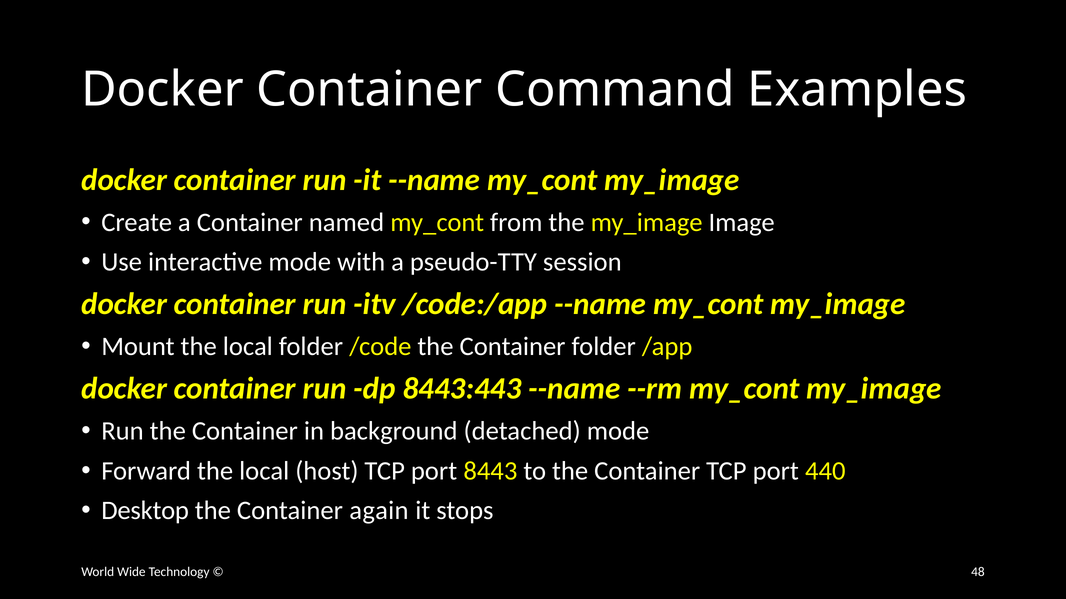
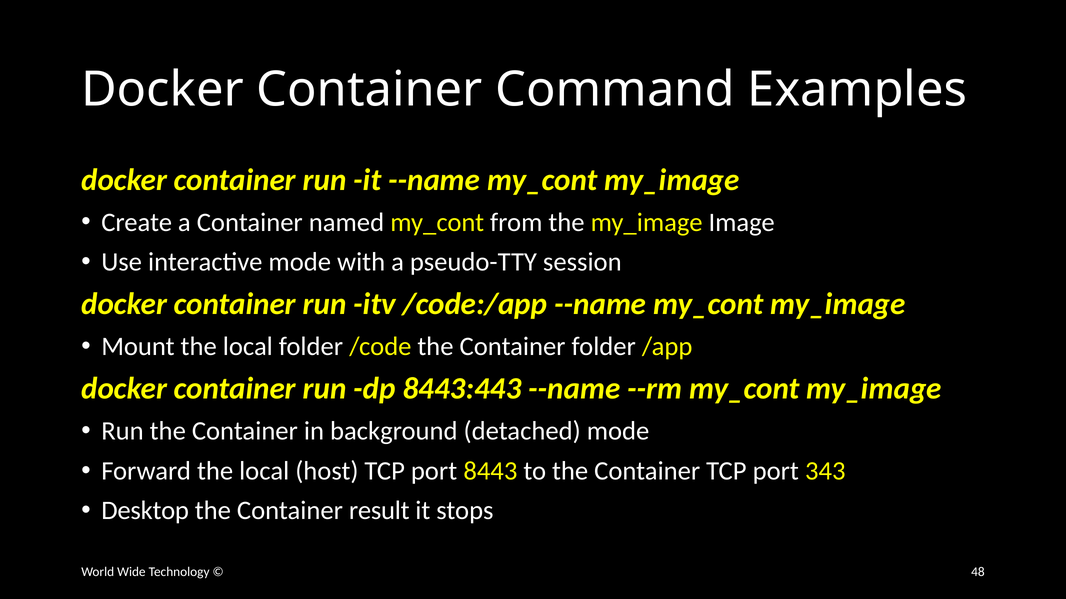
440: 440 -> 343 (825, 471)
again: again -> result (379, 511)
